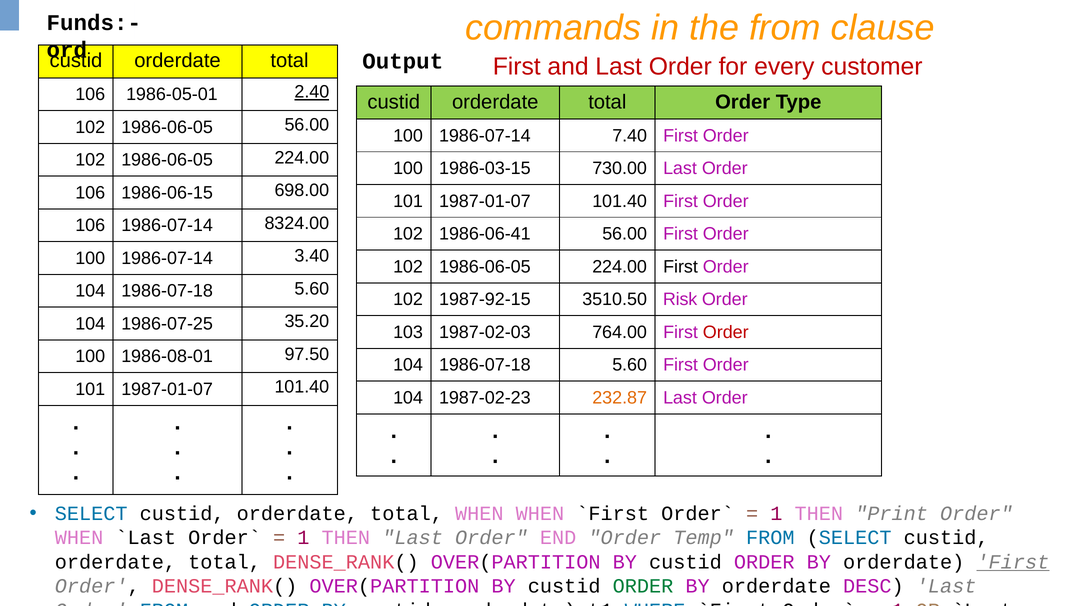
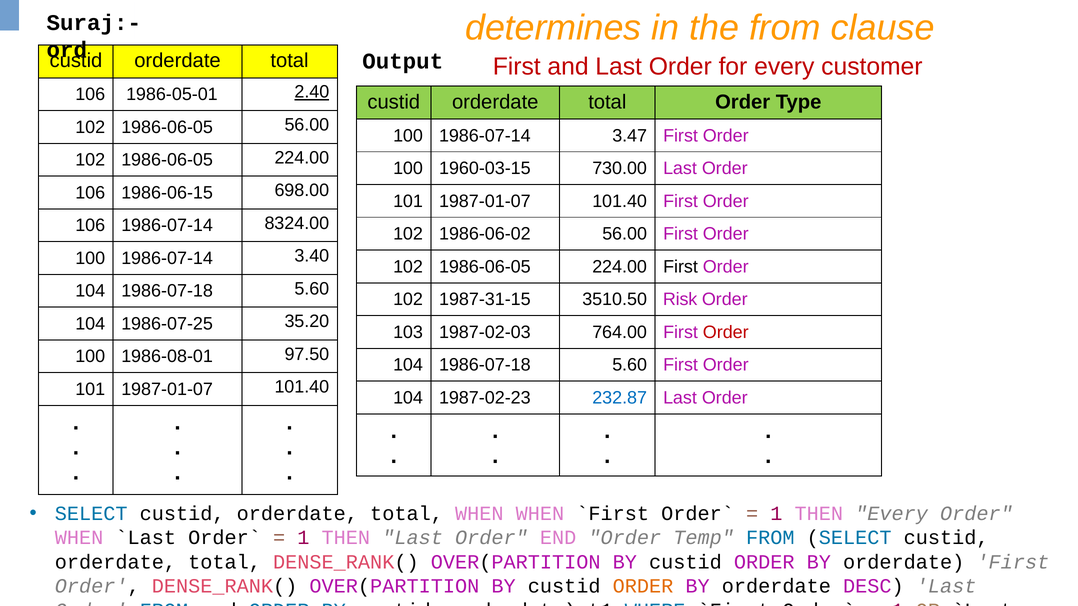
commands: commands -> determines (553, 28)
Funds:-: Funds:- -> Suraj:- (94, 23)
7.40: 7.40 -> 3.47 (630, 136)
1986-03-15: 1986-03-15 -> 1960-03-15 (485, 168)
1986-06-41: 1986-06-41 -> 1986-06-02 (485, 234)
1987-92-15: 1987-92-15 -> 1987-31-15 (485, 300)
232.87 colour: orange -> blue (620, 398)
THEN Print: Print -> Every (892, 514)
First underline: present -> none (1013, 562)
ORDER colour: green -> orange (643, 587)
